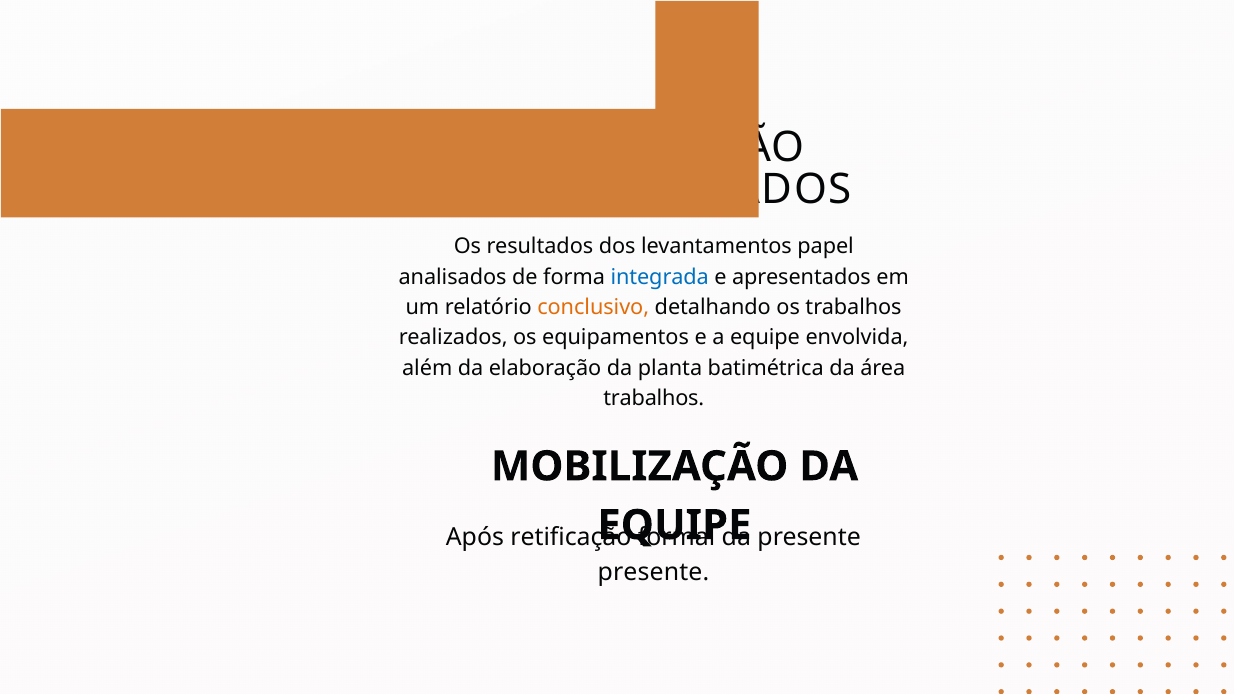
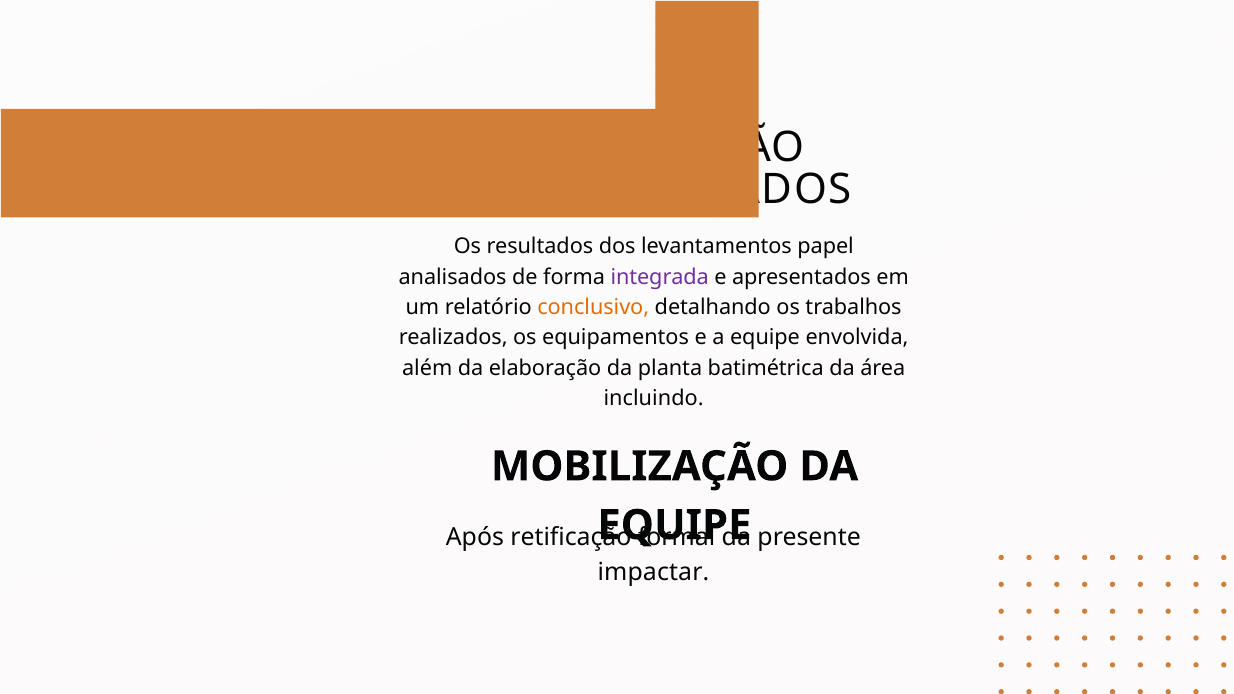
integrada colour: blue -> purple (660, 277)
trabalhos: trabalhos -> incluindo (654, 398)
presente: presente -> impactar (653, 572)
